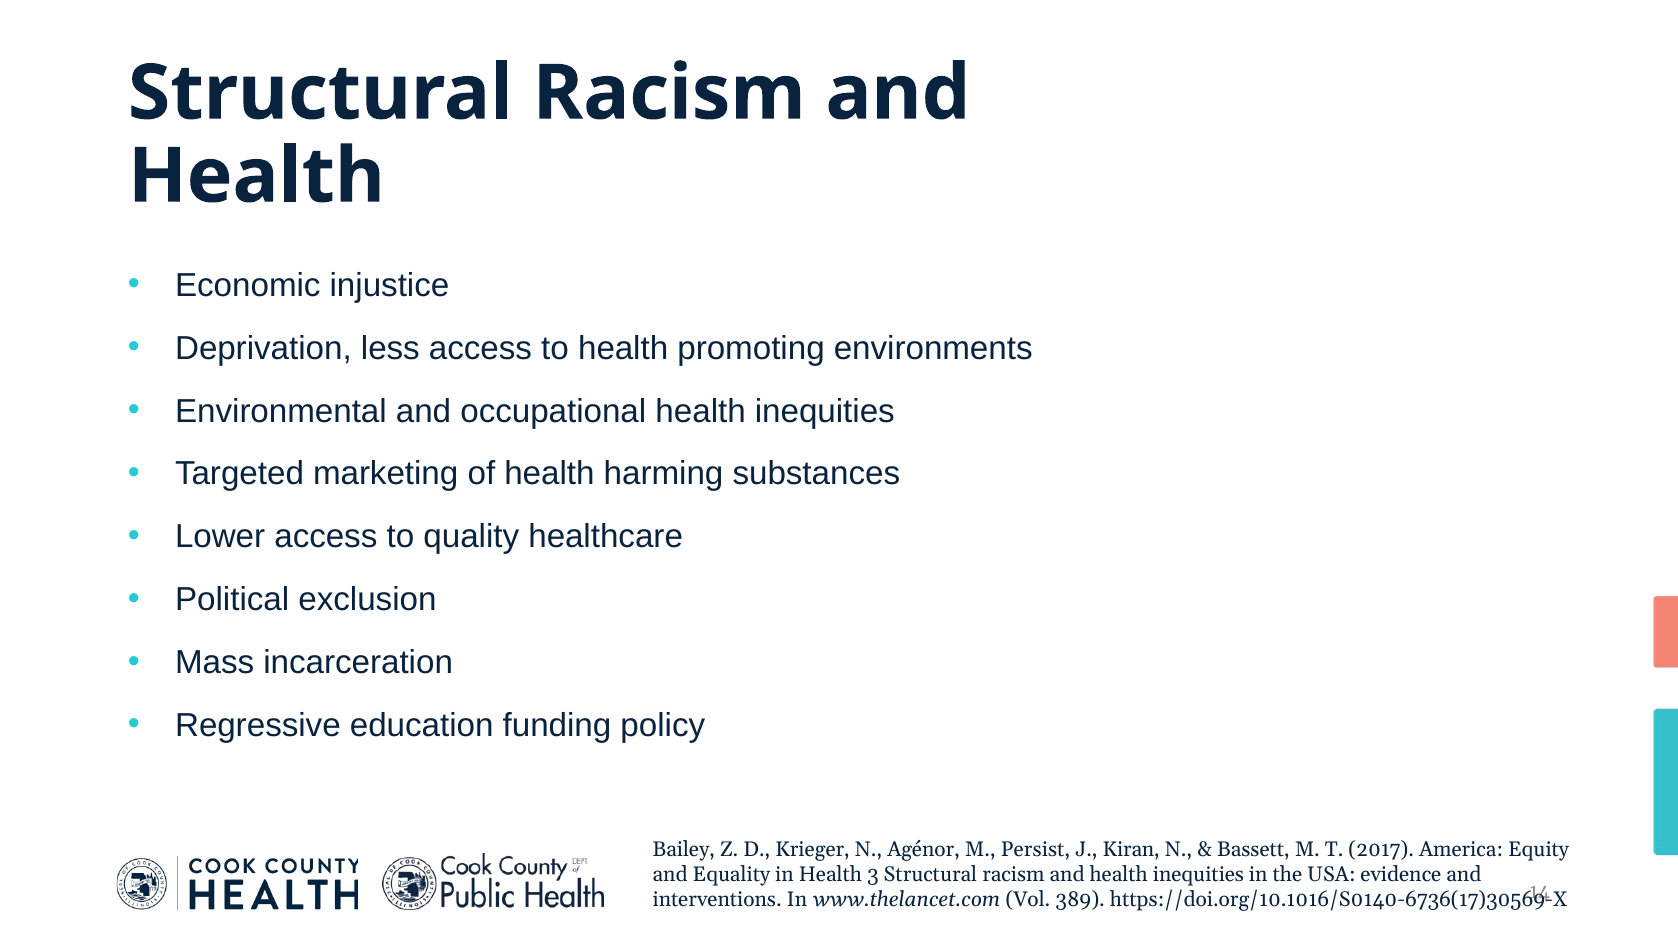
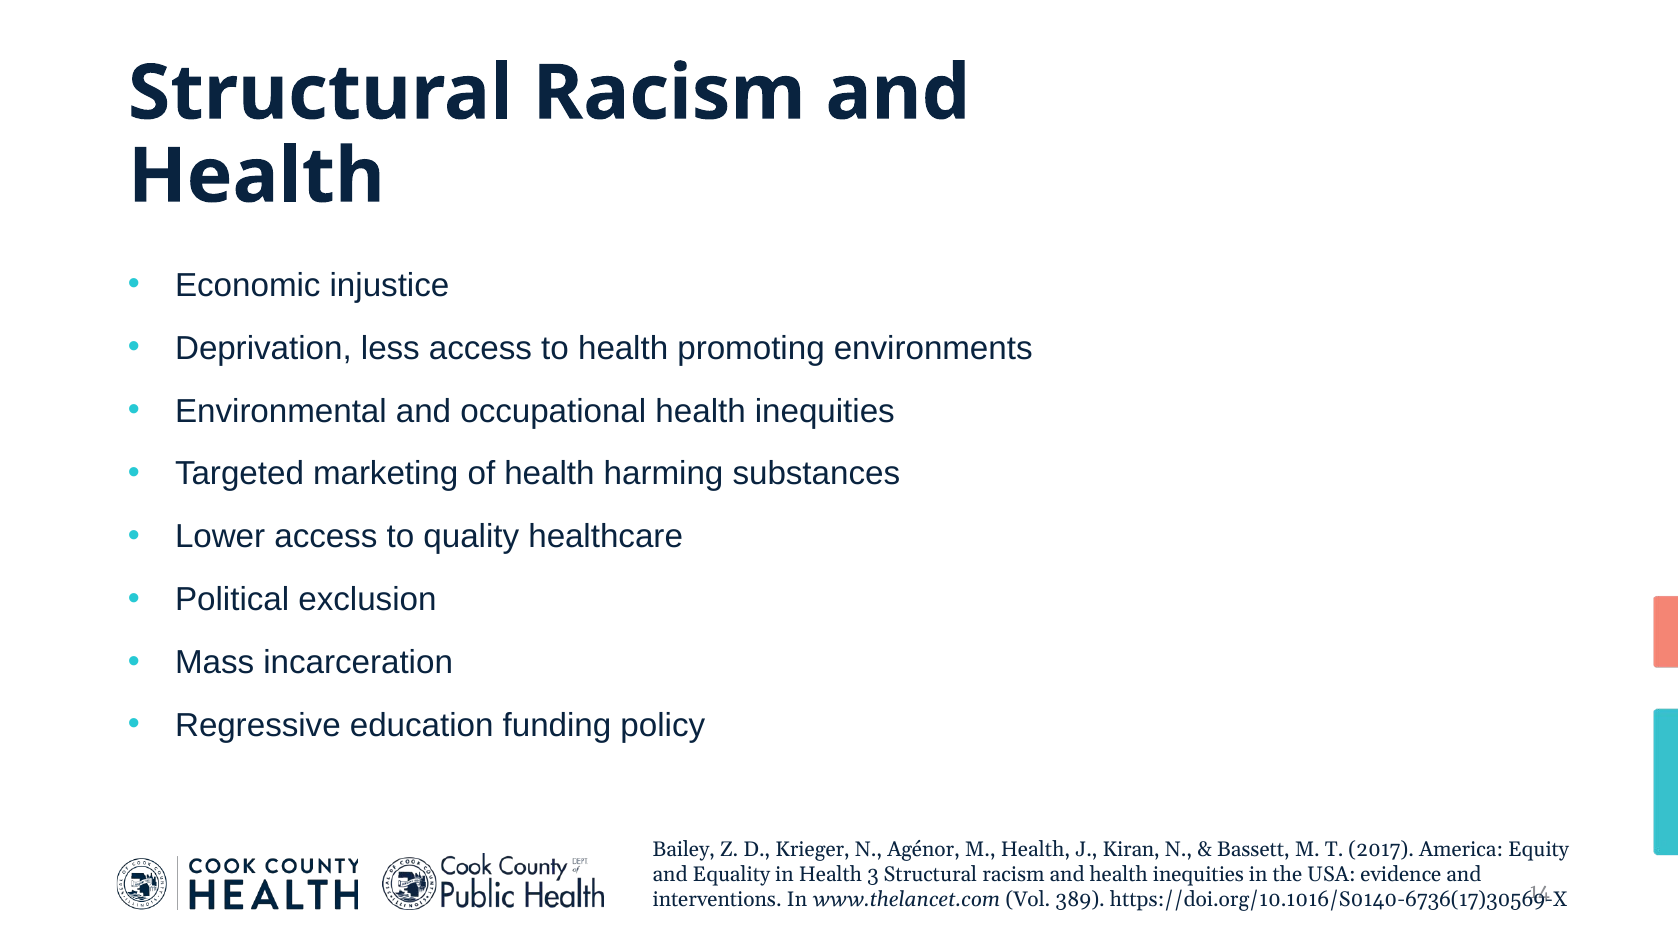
M Persist: Persist -> Health (1036, 849)
